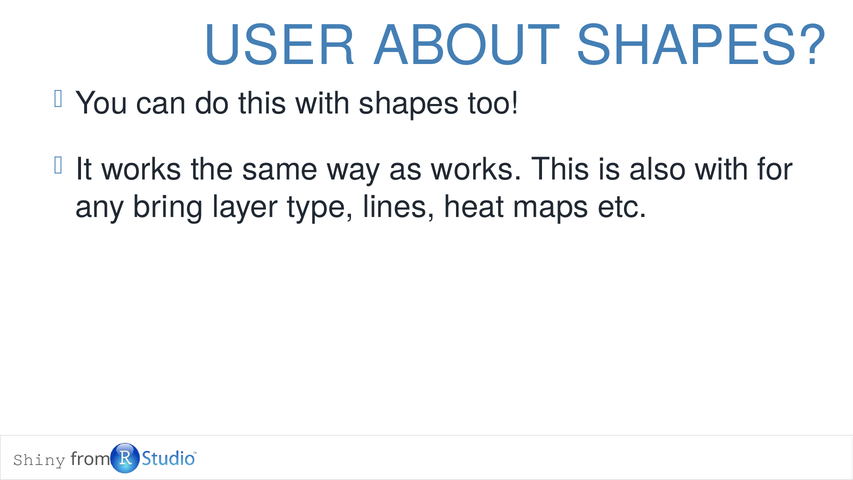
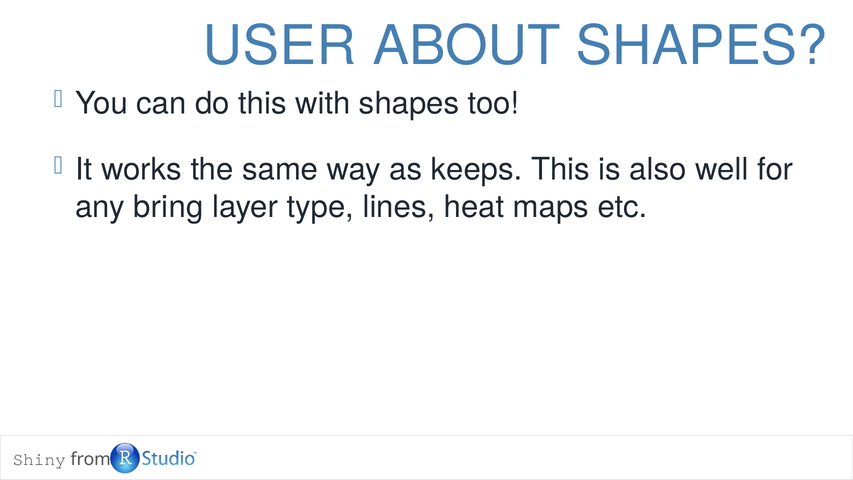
as works: works -> keeps (477, 170)
also with: with -> well (722, 170)
